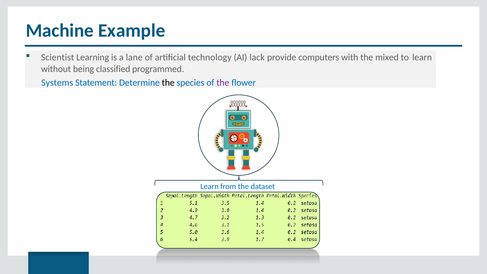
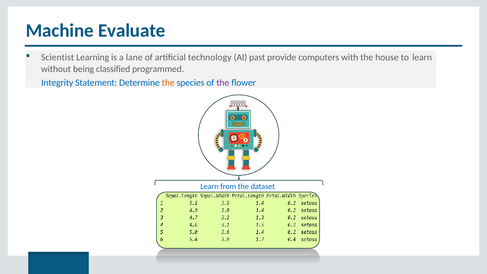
Example: Example -> Evaluate (132, 31)
lack: lack -> past (257, 57)
mixed: mixed -> house (387, 57)
Systems: Systems -> Integrity (57, 83)
the colour: black -> orange (168, 83)
